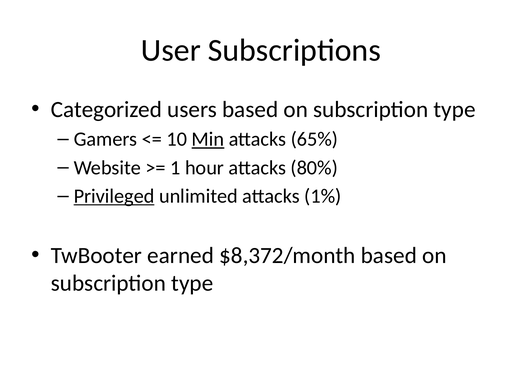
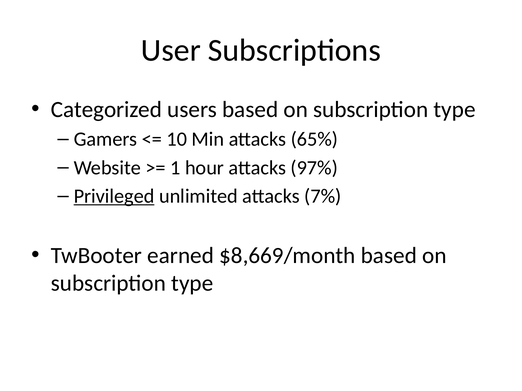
Min underline: present -> none (208, 139)
80%: 80% -> 97% (314, 168)
1%: 1% -> 7% (323, 196)
$8,372/month: $8,372/month -> $8,669/month (287, 256)
